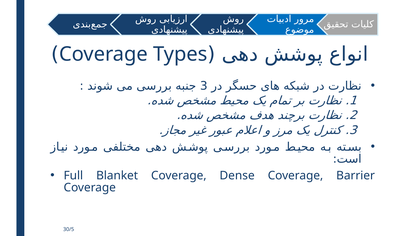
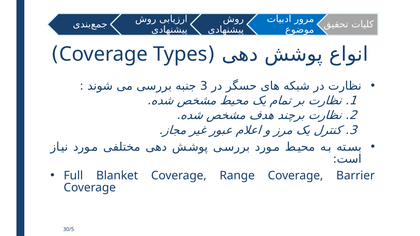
Dense: Dense -> Range (237, 176)
